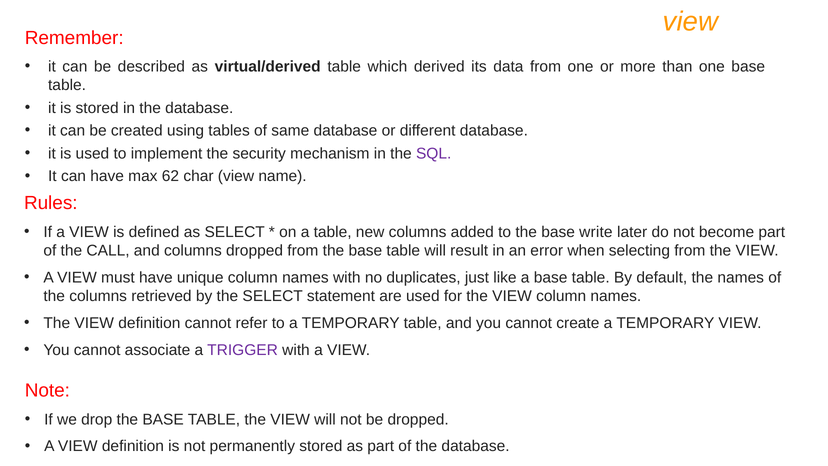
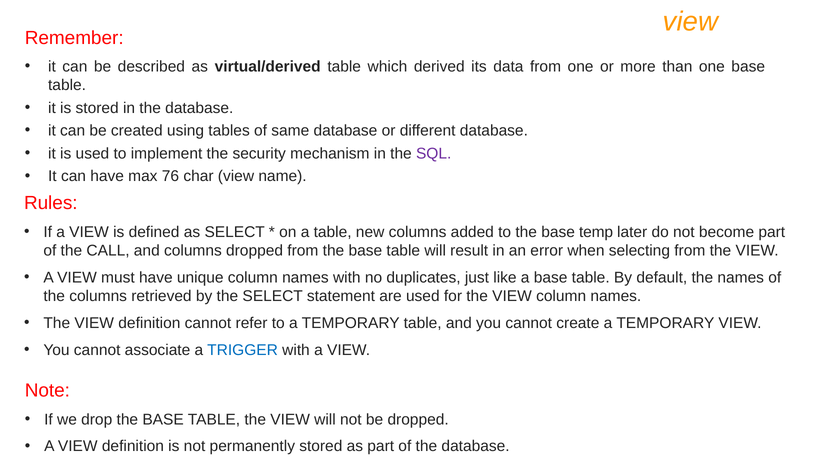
62: 62 -> 76 (170, 176)
write: write -> temp (596, 232)
TRIGGER colour: purple -> blue (243, 350)
